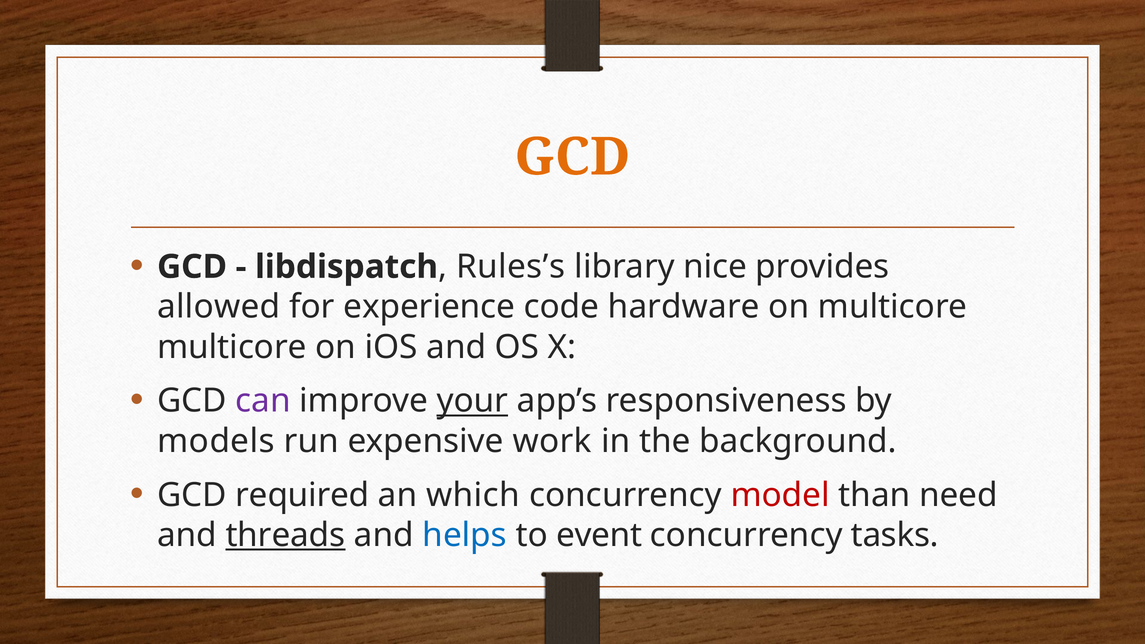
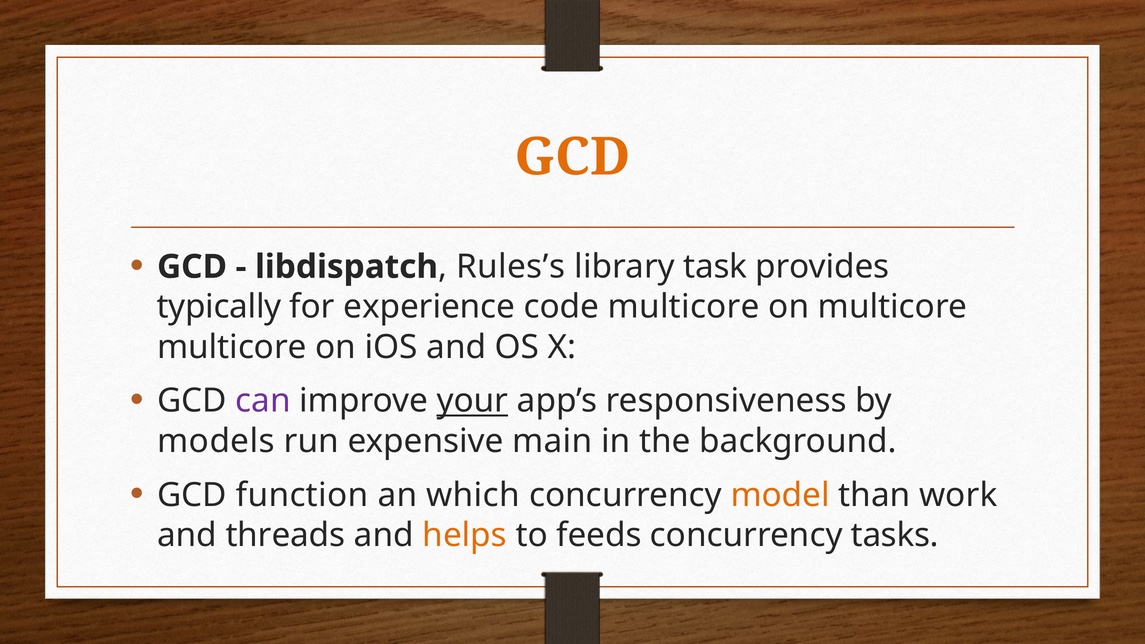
nice: nice -> task (715, 267)
allowed: allowed -> typically (219, 307)
code hardware: hardware -> multicore (684, 307)
work: work -> main (552, 441)
required: required -> function (302, 495)
model colour: red -> orange (780, 495)
need: need -> work (958, 495)
threads underline: present -> none (285, 535)
helps colour: blue -> orange (465, 535)
event: event -> feeds (599, 535)
